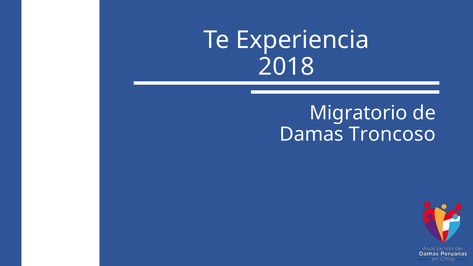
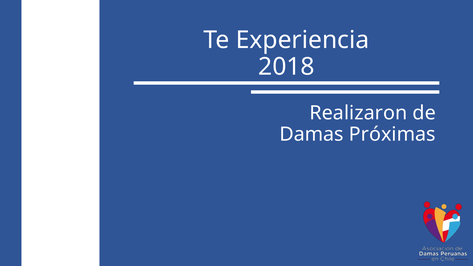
Migratorio: Migratorio -> Realizaron (358, 113)
Troncoso: Troncoso -> Próximas (392, 134)
